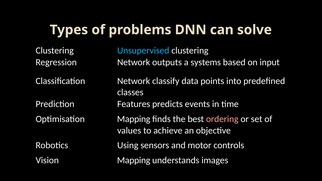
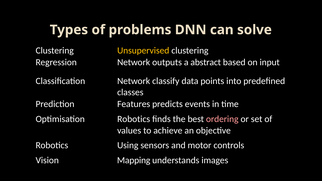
Unsupervised colour: light blue -> yellow (143, 51)
systems: systems -> abstract (206, 62)
Optimisation Mapping: Mapping -> Robotics (134, 119)
